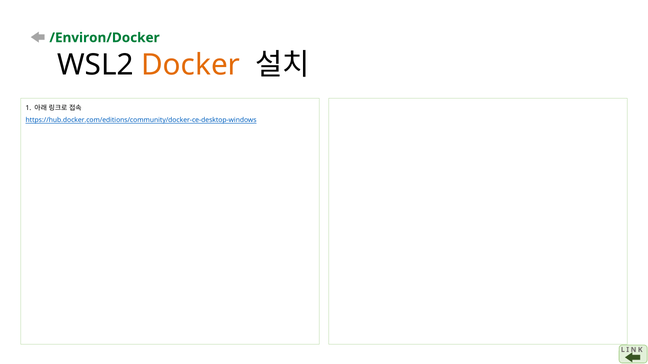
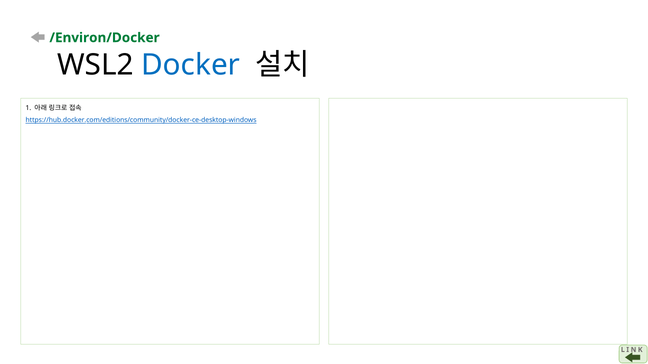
Docker colour: orange -> blue (191, 65)
